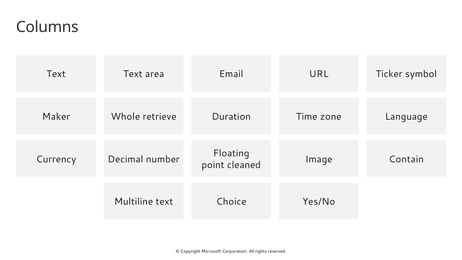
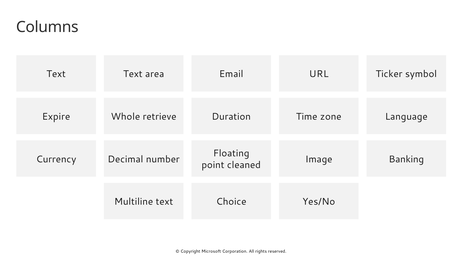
Maker: Maker -> Expire (56, 117)
Contain: Contain -> Banking (406, 159)
